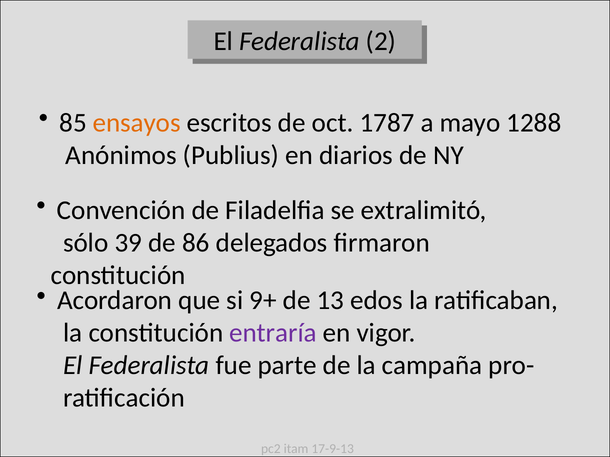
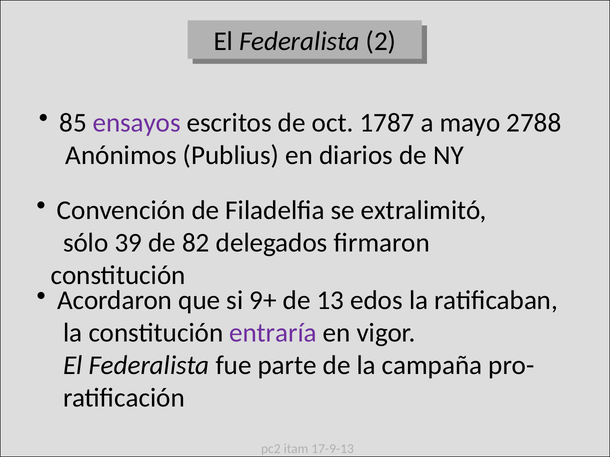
ensayos colour: orange -> purple (137, 123)
1288: 1288 -> 2788 (534, 123)
86: 86 -> 82 (196, 243)
